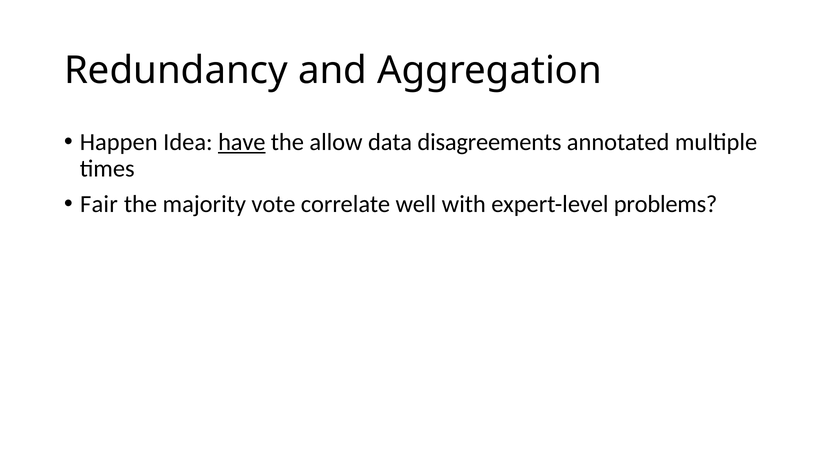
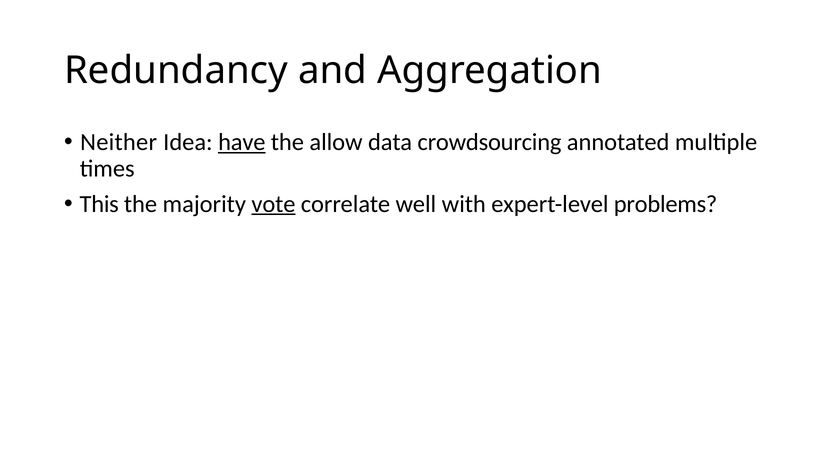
Happen: Happen -> Neither (119, 142)
disagreements: disagreements -> crowdsourcing (489, 142)
Fair: Fair -> This (99, 204)
vote underline: none -> present (273, 204)
